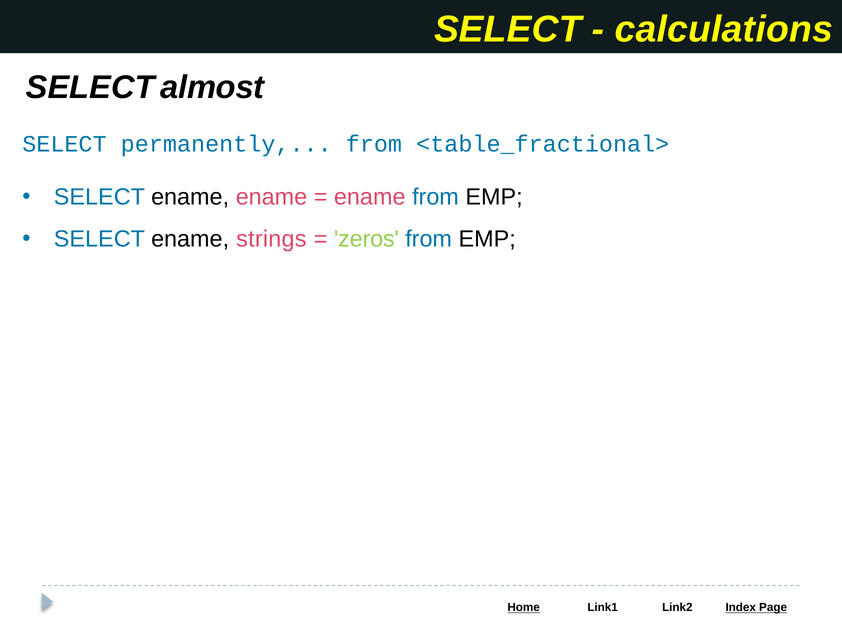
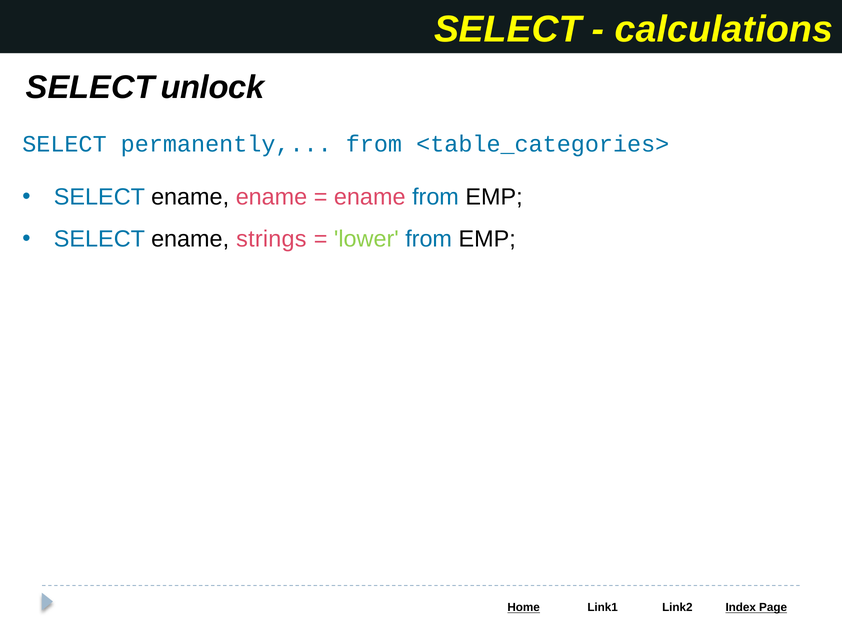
almost: almost -> unlock (212, 87)
<table_fractional>: <table_fractional> -> <table_categories> (543, 144)
zeros: zeros -> lower (366, 239)
